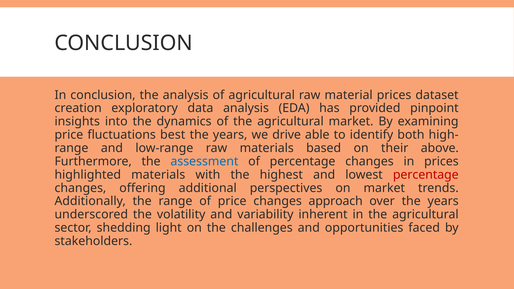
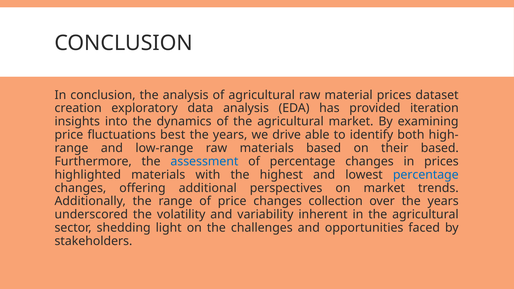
pinpoint: pinpoint -> iteration (434, 108)
their above: above -> based (440, 148)
percentage colour: red -> blue (426, 175)
approach: approach -> collection (336, 201)
